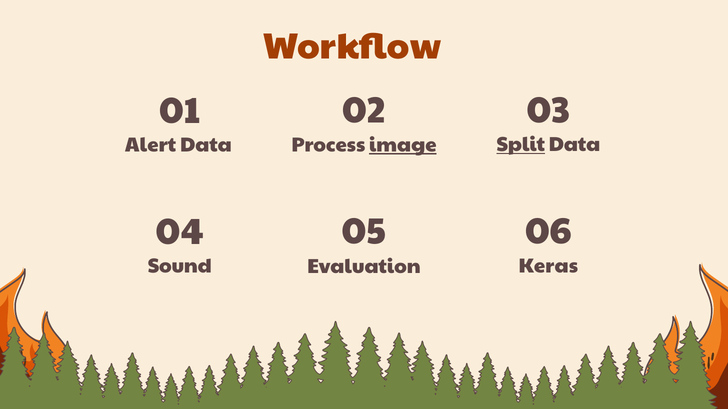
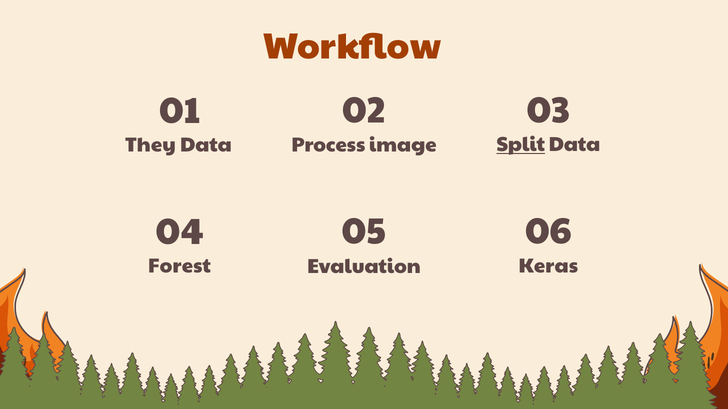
image underline: present -> none (403, 145)
Alert: Alert -> They (151, 145)
Sound: Sound -> Forest (180, 266)
